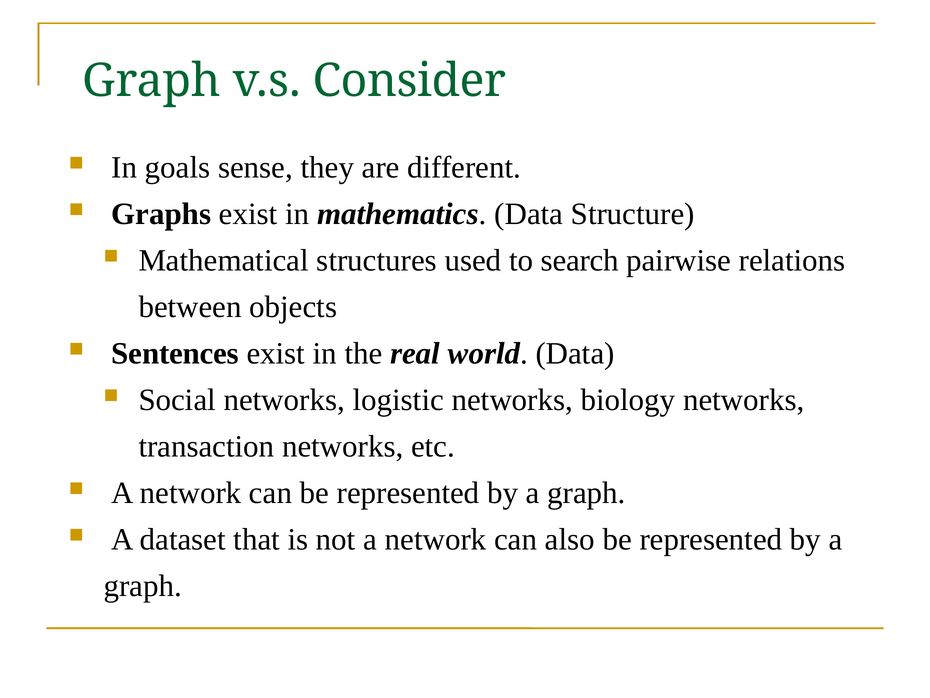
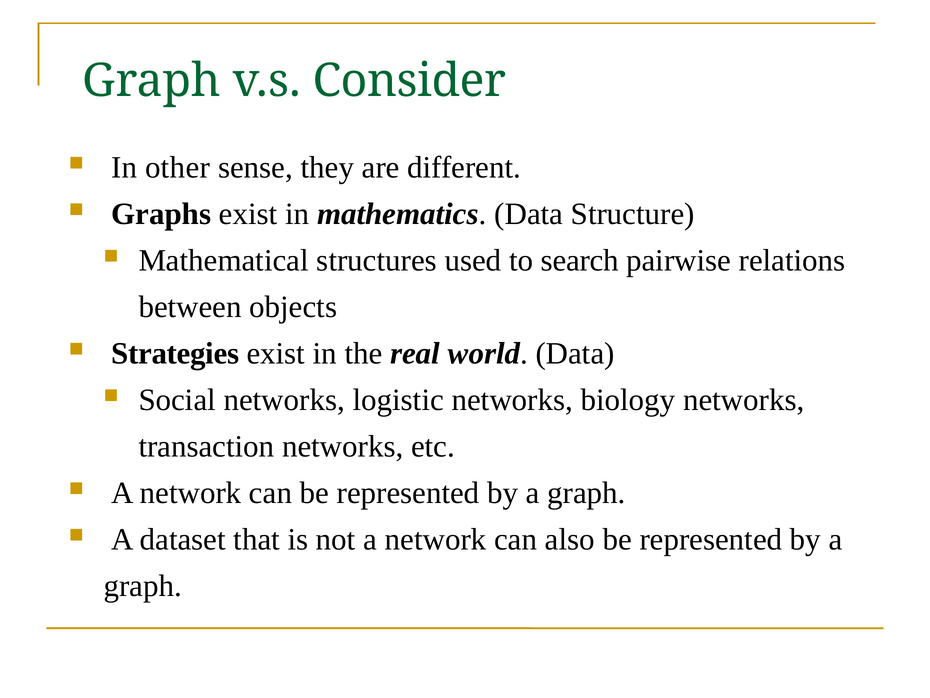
goals: goals -> other (177, 167)
Sentences: Sentences -> Strategies (175, 353)
